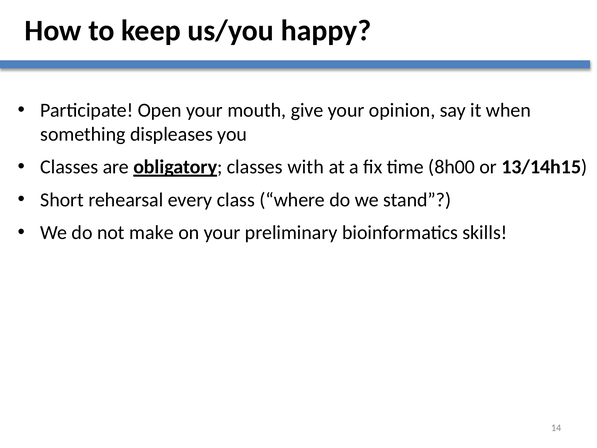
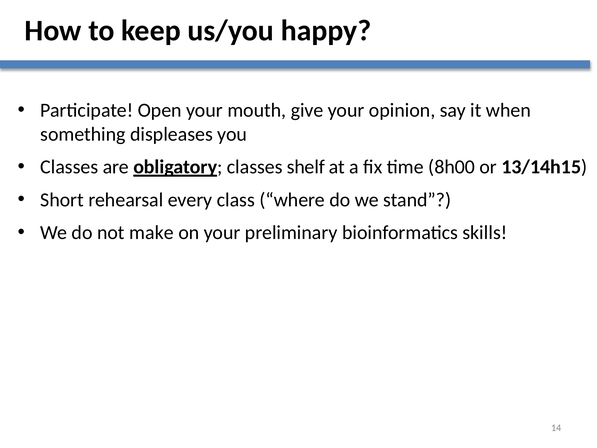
with: with -> shelf (306, 167)
